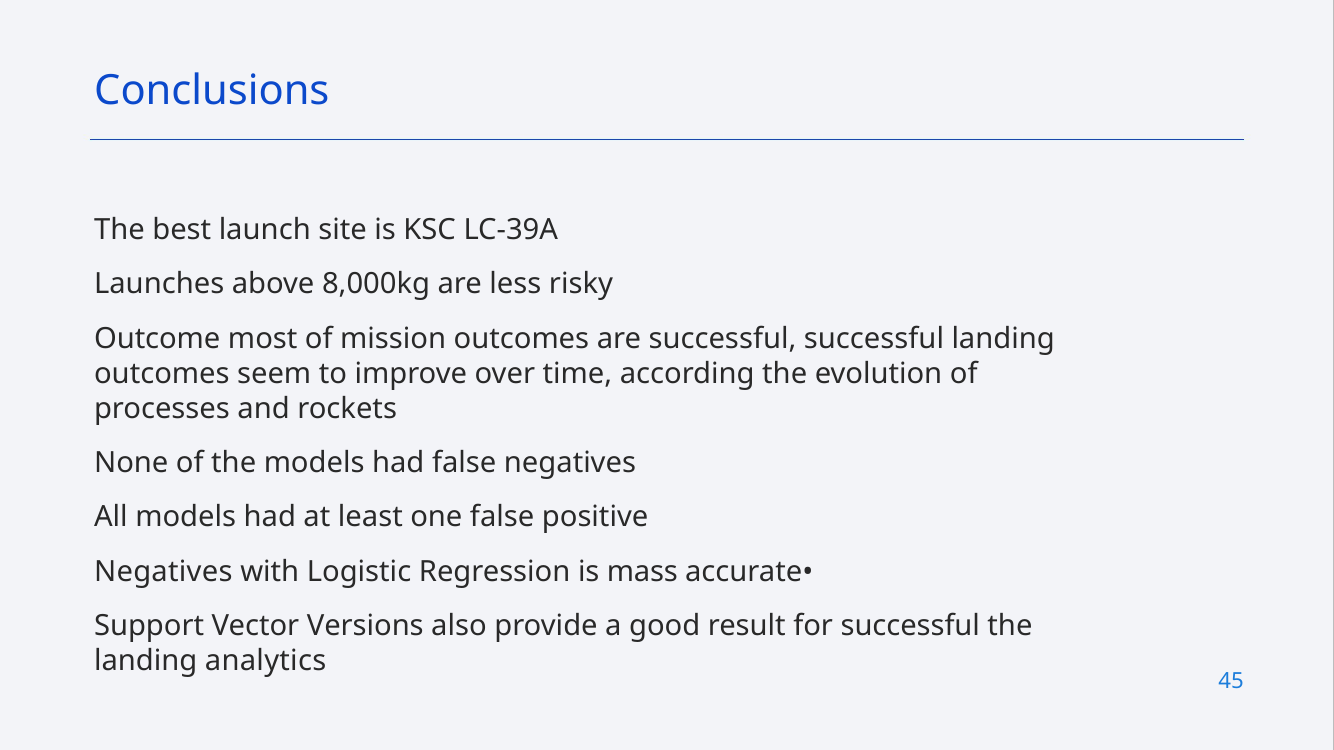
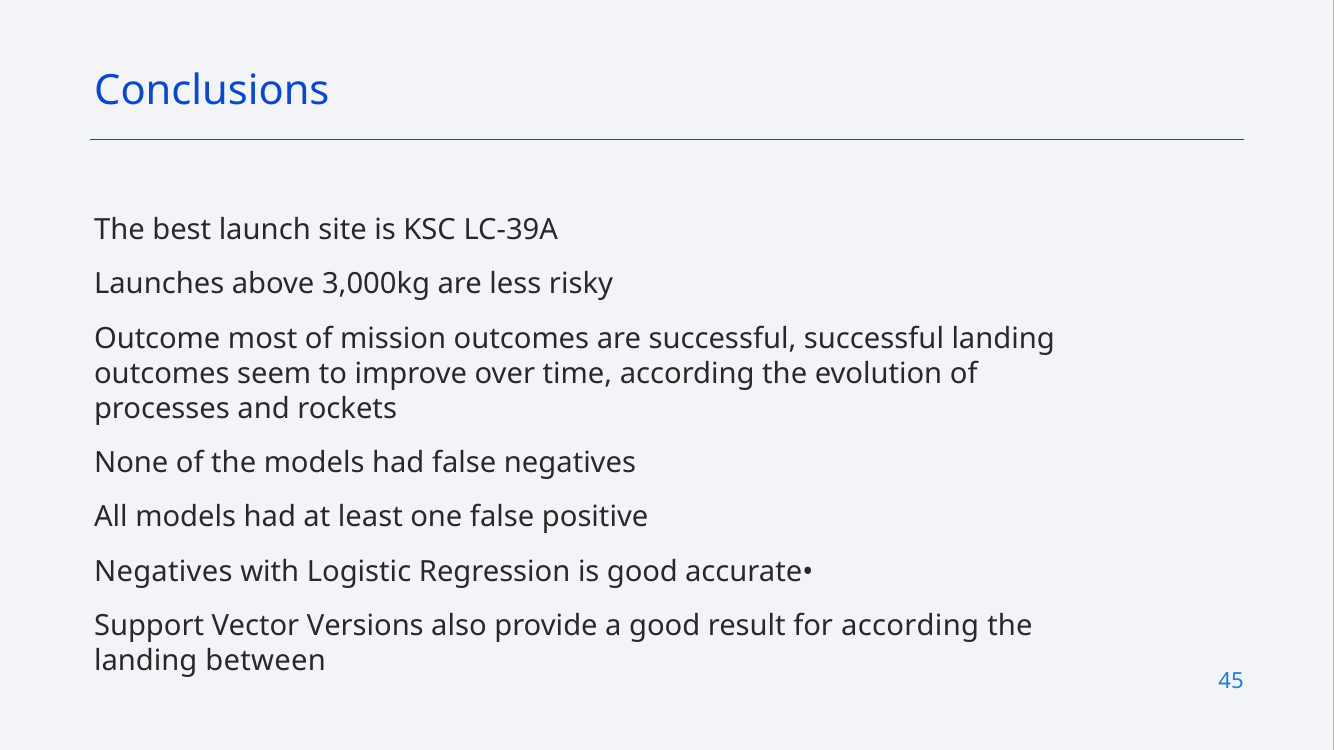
8,000kg: 8,000kg -> 3,000kg (376, 284)
is mass: mass -> good (642, 572)
for successful: successful -> according (910, 627)
analytics: analytics -> between (266, 662)
